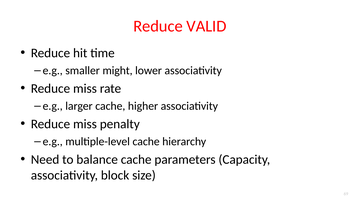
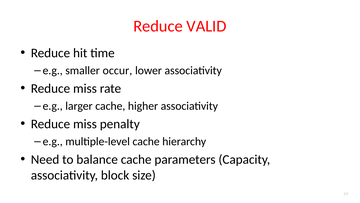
might: might -> occur (117, 70)
